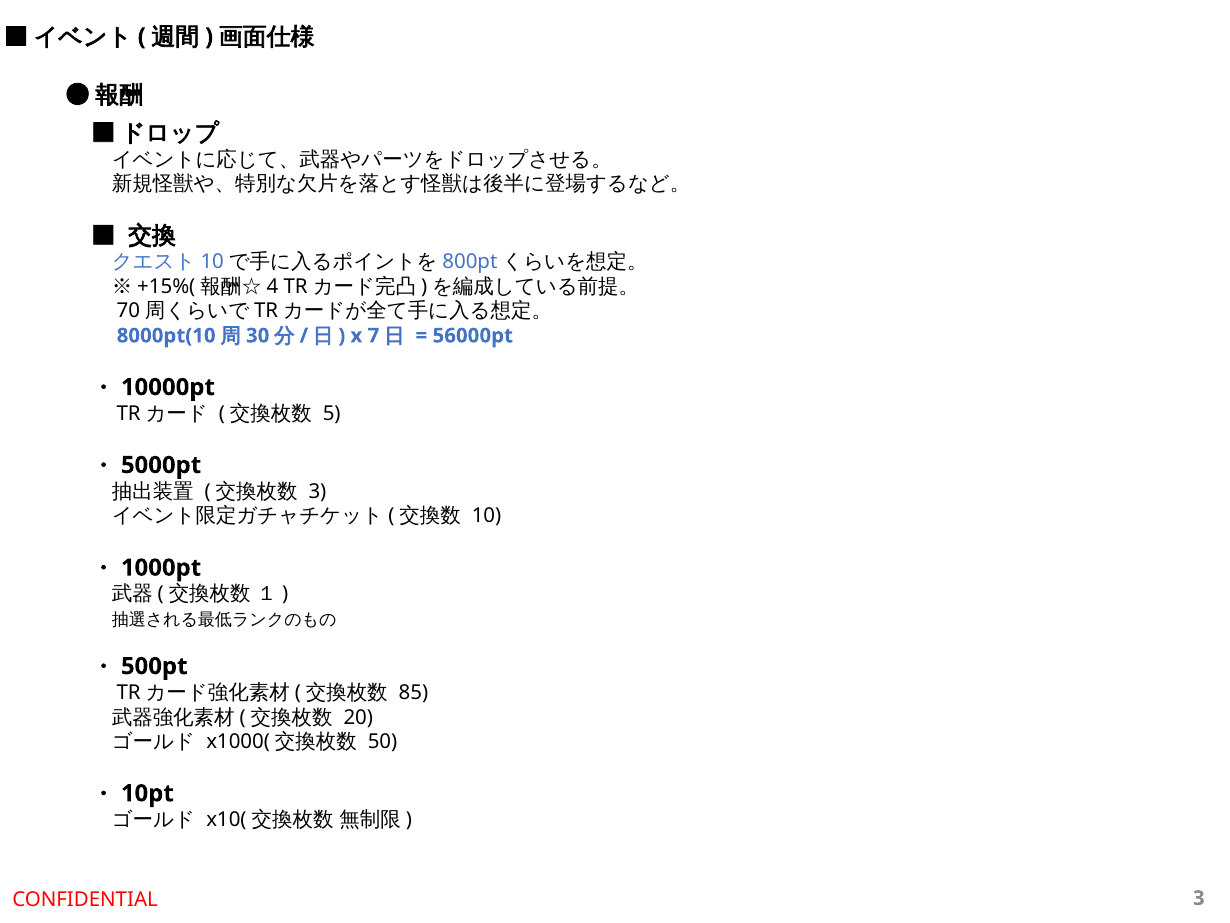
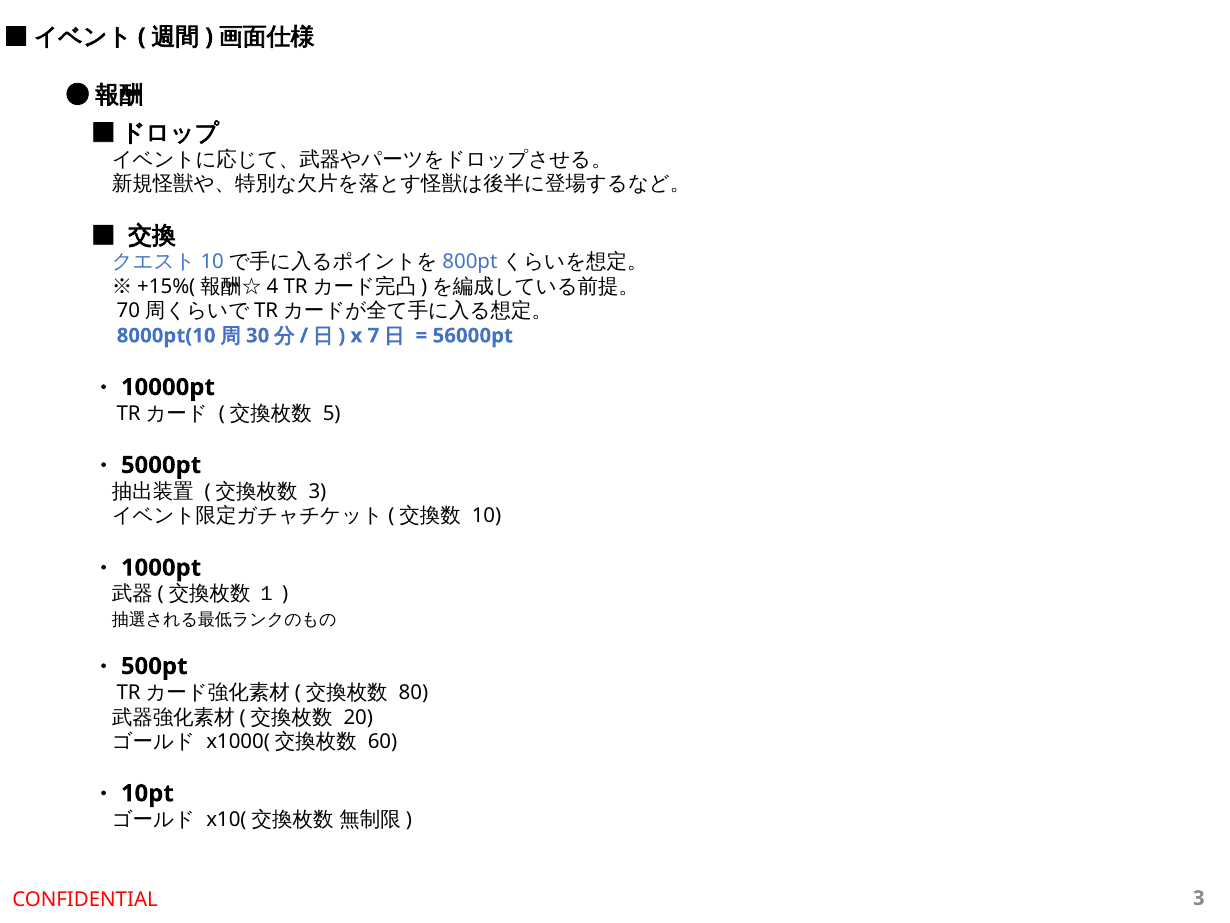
85: 85 -> 80 (413, 692)
50: 50 -> 60 (383, 742)
